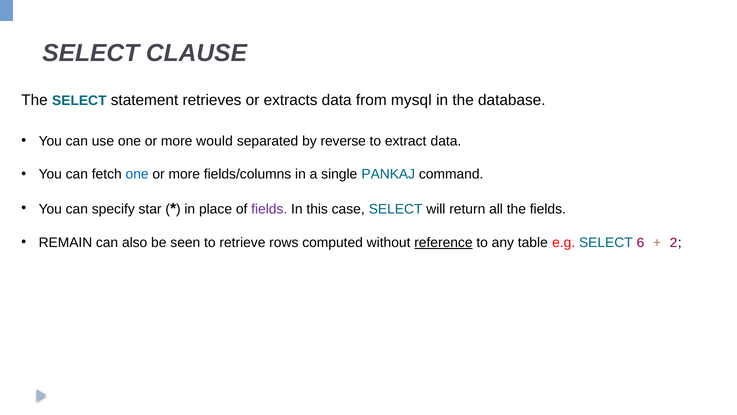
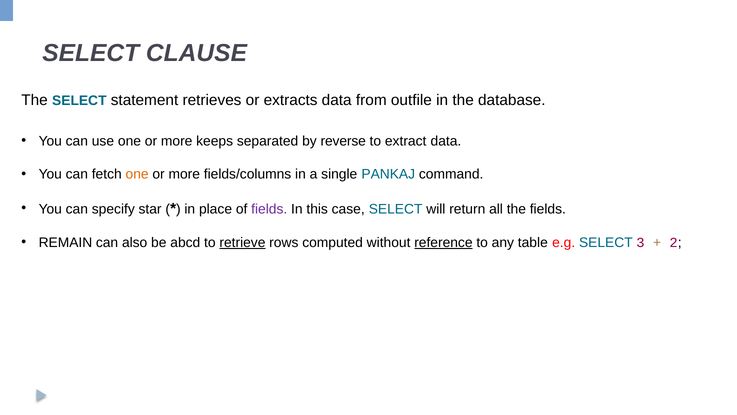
mysql: mysql -> outfile (411, 100)
would: would -> keeps (215, 141)
one colour: blue -> orange (137, 174)
seen: seen -> abcd (185, 242)
retrieve underline: none -> present (242, 242)
6: 6 -> 3 (640, 242)
